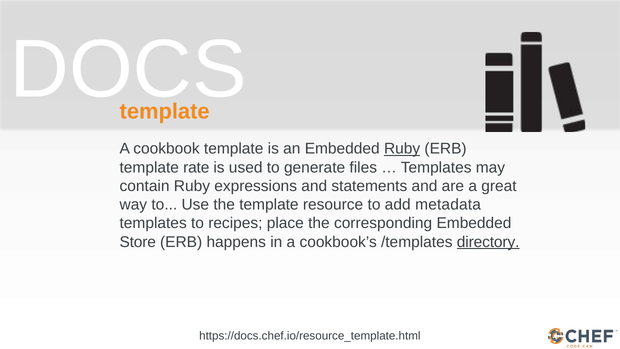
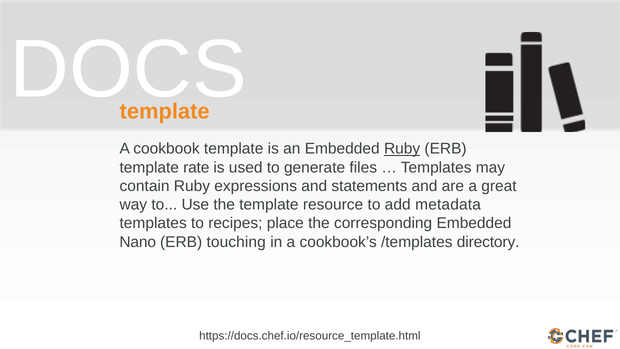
Store: Store -> Nano (138, 242)
happens: happens -> touching (236, 242)
directory underline: present -> none (488, 242)
